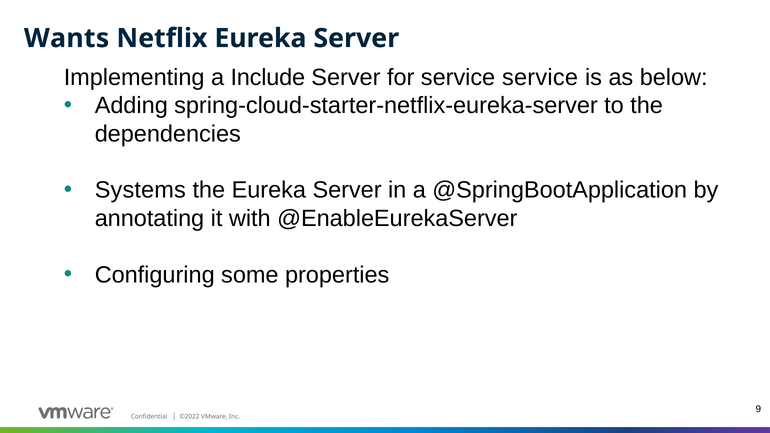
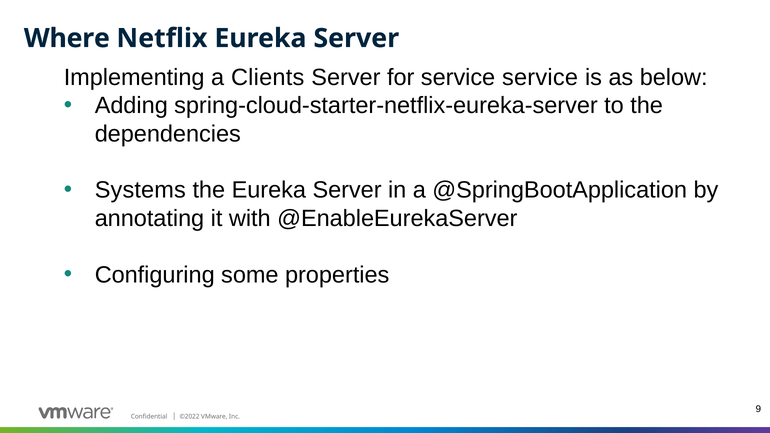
Wants: Wants -> Where (67, 38)
Include: Include -> Clients (268, 77)
